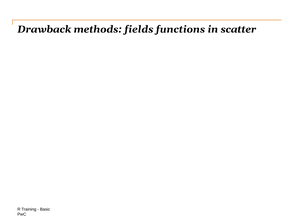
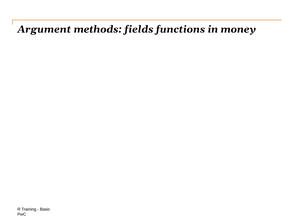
Drawback: Drawback -> Argument (44, 29)
scatter: scatter -> money (238, 29)
